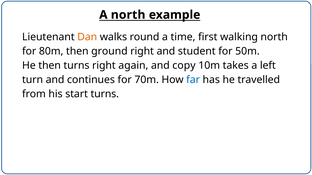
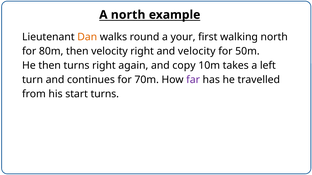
time: time -> your (183, 37)
then ground: ground -> velocity (109, 51)
and student: student -> velocity (197, 51)
far colour: blue -> purple (193, 80)
